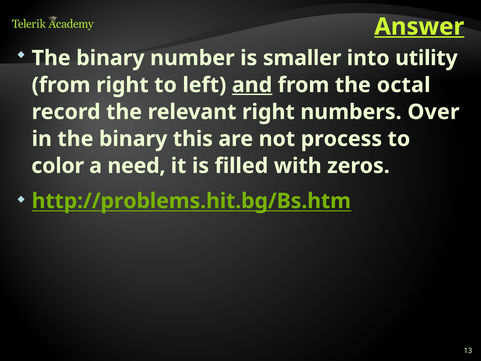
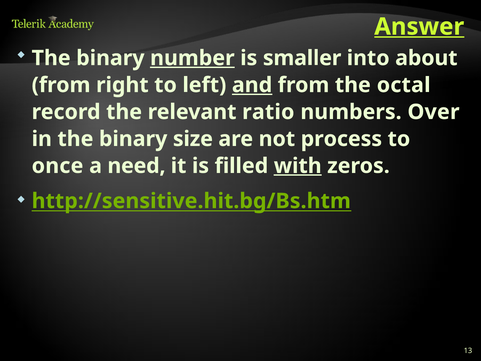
number underline: none -> present (192, 58)
utility: utility -> about (426, 58)
relevant right: right -> ratio (268, 112)
this: this -> size (193, 139)
color: color -> once (58, 166)
with underline: none -> present (298, 166)
http://problems.hit.bg/Bs.htm: http://problems.hit.bg/Bs.htm -> http://sensitive.hit.bg/Bs.htm (191, 201)
